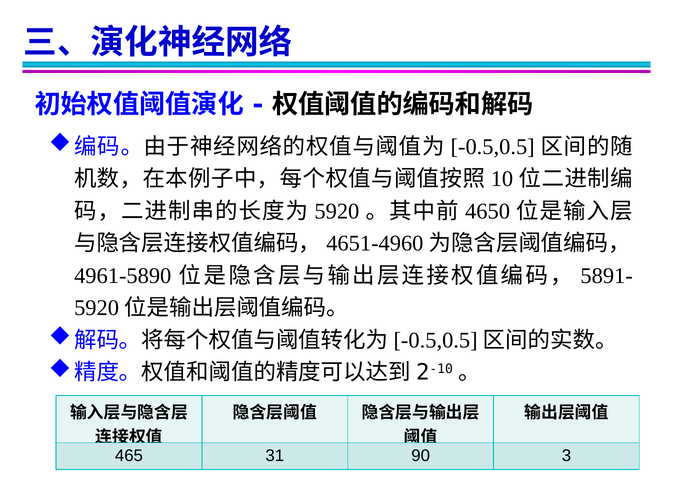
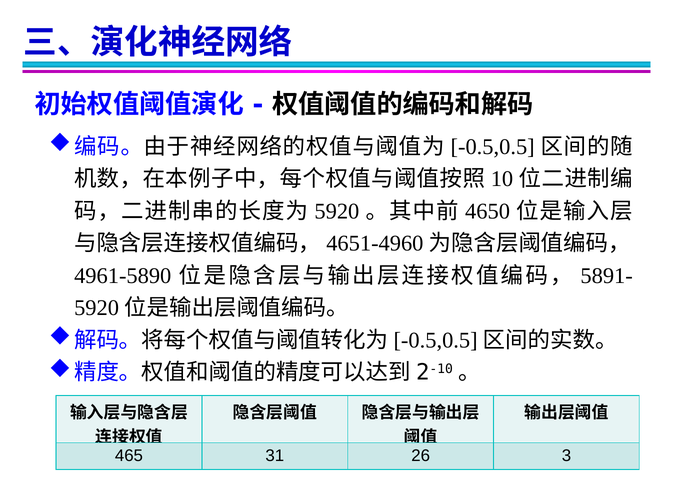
90: 90 -> 26 (421, 456)
